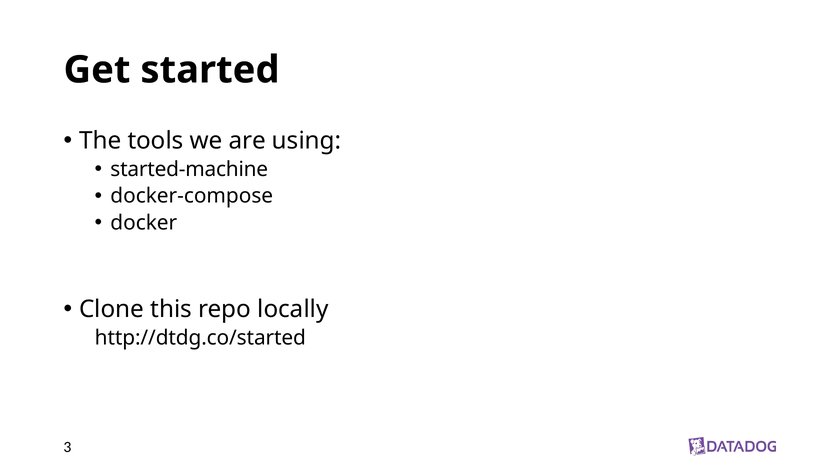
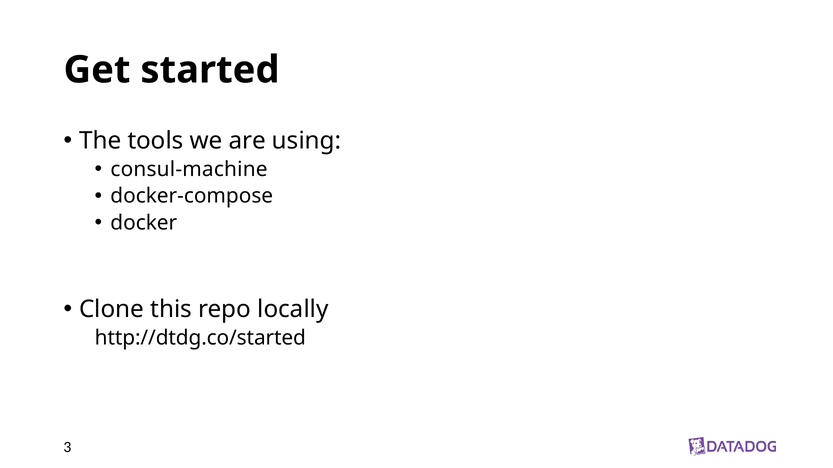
started-machine: started-machine -> consul-machine (189, 170)
